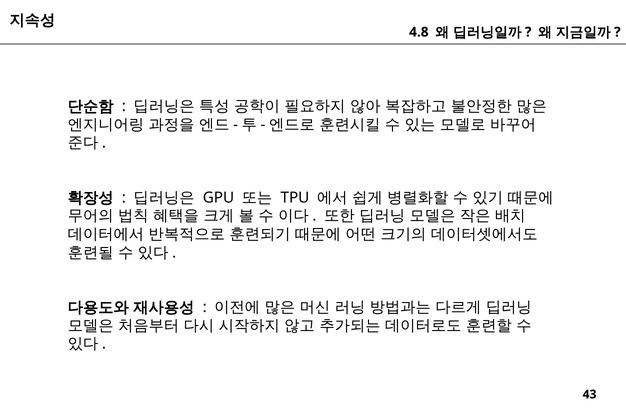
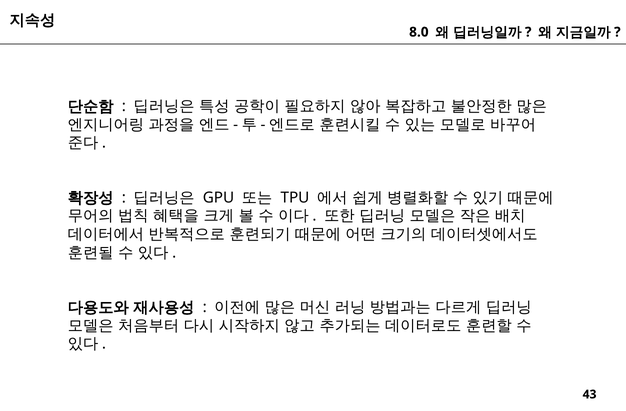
4.8: 4.8 -> 8.0 (419, 32)
